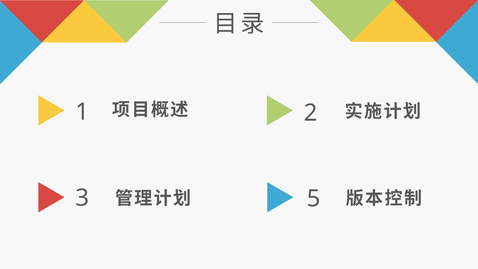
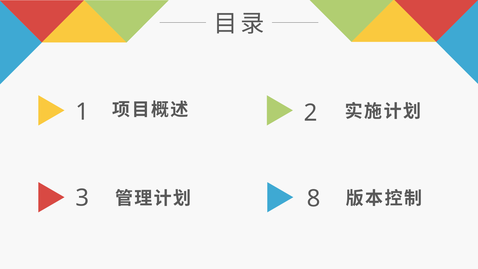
5: 5 -> 8 (314, 199)
